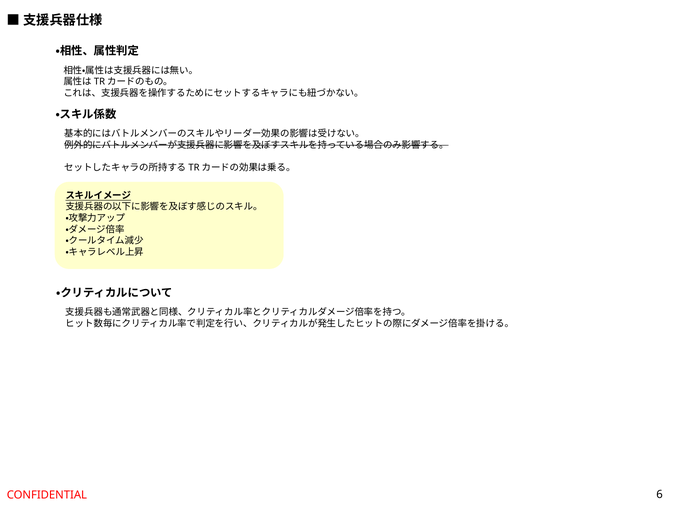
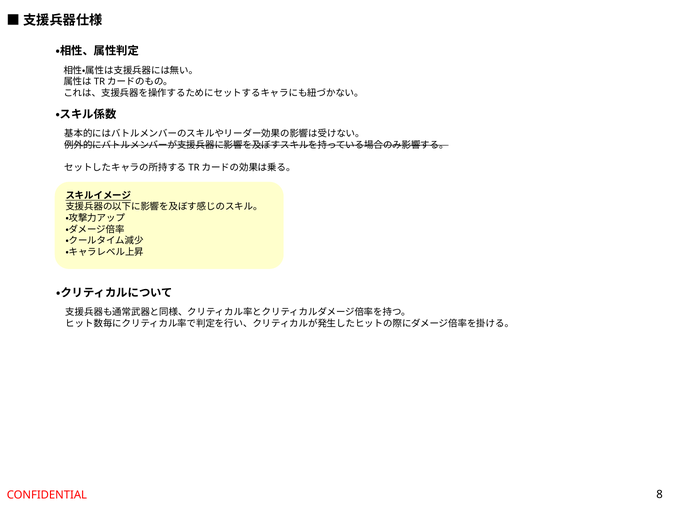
6: 6 -> 8 (660, 495)
